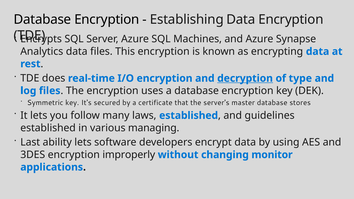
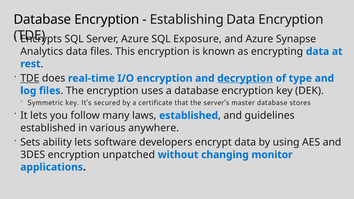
Machines: Machines -> Exposure (198, 39)
TDE underline: none -> present (30, 78)
managing: managing -> anywhere (154, 128)
Last: Last -> Sets (30, 142)
improperly: improperly -> unpatched (129, 155)
